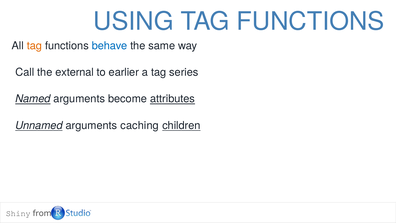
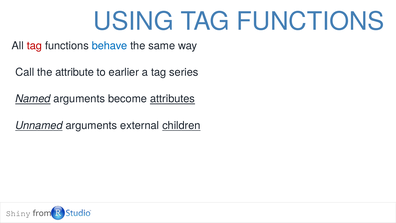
tag colour: orange -> red (34, 46)
external: external -> attribute (75, 72)
caching: caching -> external (140, 125)
